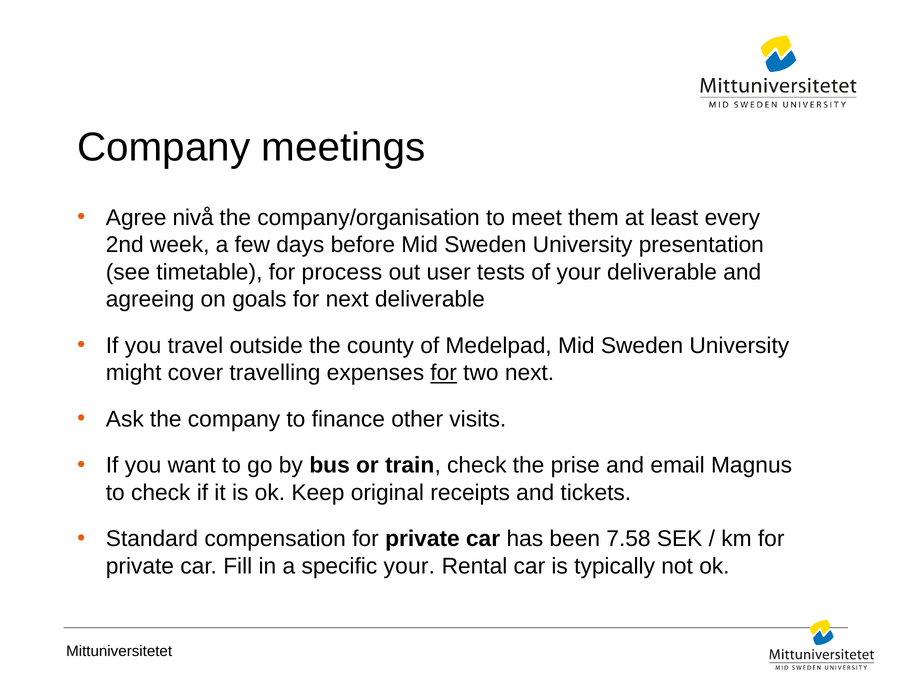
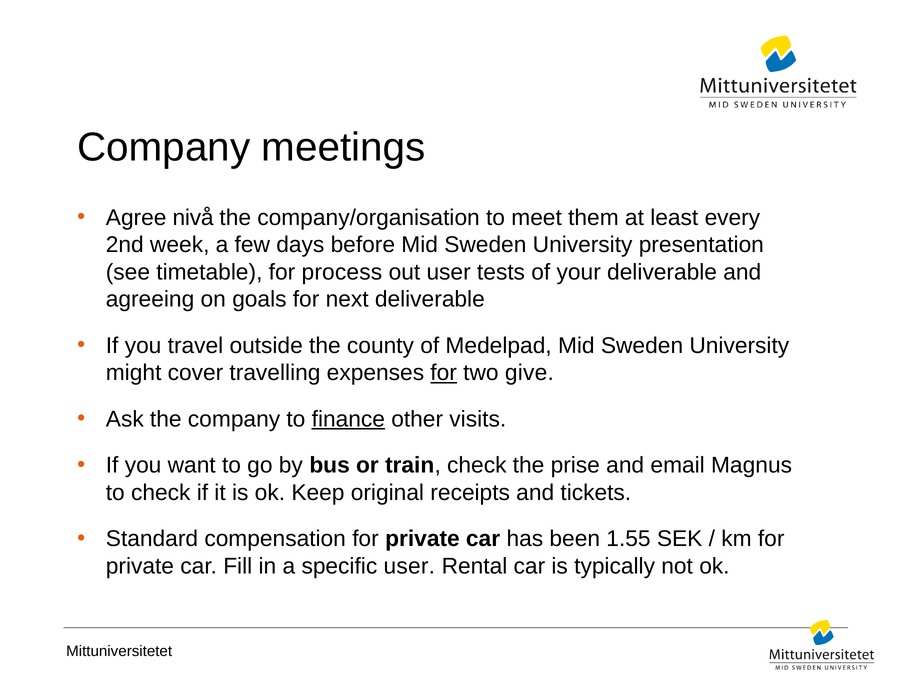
two next: next -> give (529, 373)
finance underline: none -> present (348, 419)
7.58: 7.58 -> 1.55 (628, 539)
specific your: your -> user (409, 567)
